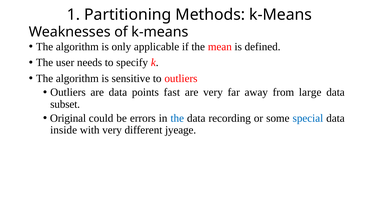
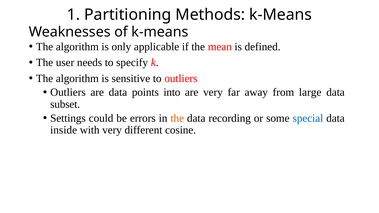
fast: fast -> into (172, 92)
Original: Original -> Settings (68, 118)
the colour: blue -> orange (177, 118)
jyeage: jyeage -> cosine (181, 130)
